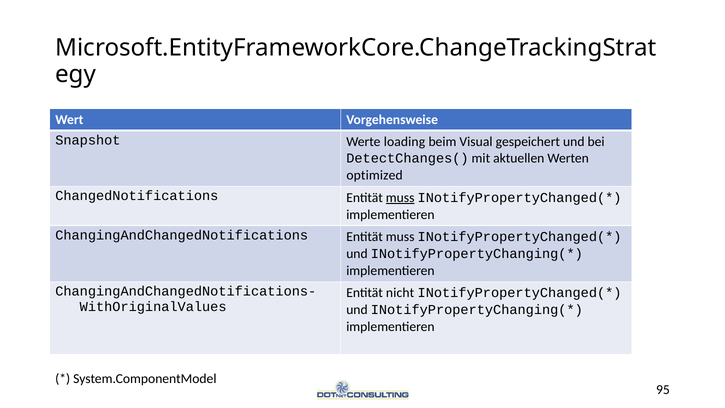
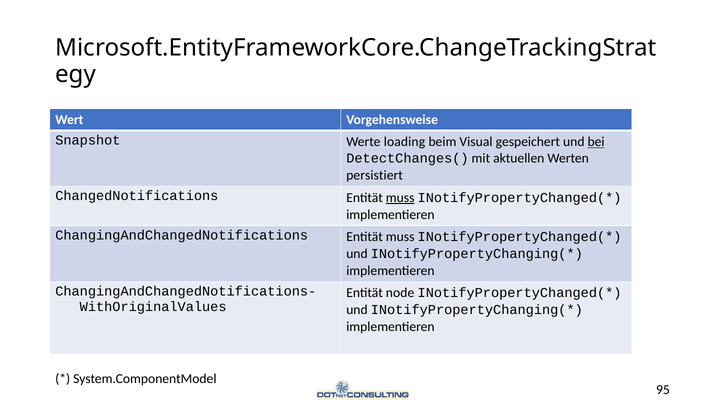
bei underline: none -> present (596, 142)
optimized: optimized -> persistiert (375, 175)
nicht: nicht -> node (400, 293)
